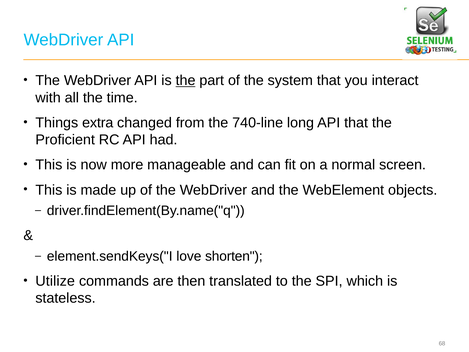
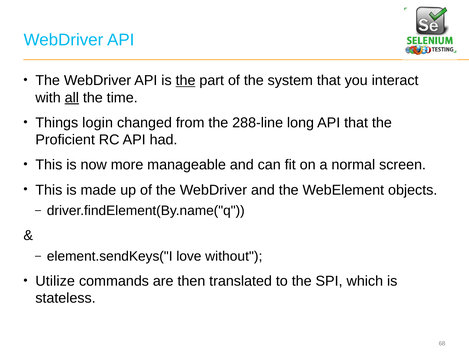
all underline: none -> present (72, 98)
extra: extra -> login (98, 123)
740-line: 740-line -> 288-line (258, 123)
shorten: shorten -> without (234, 256)
